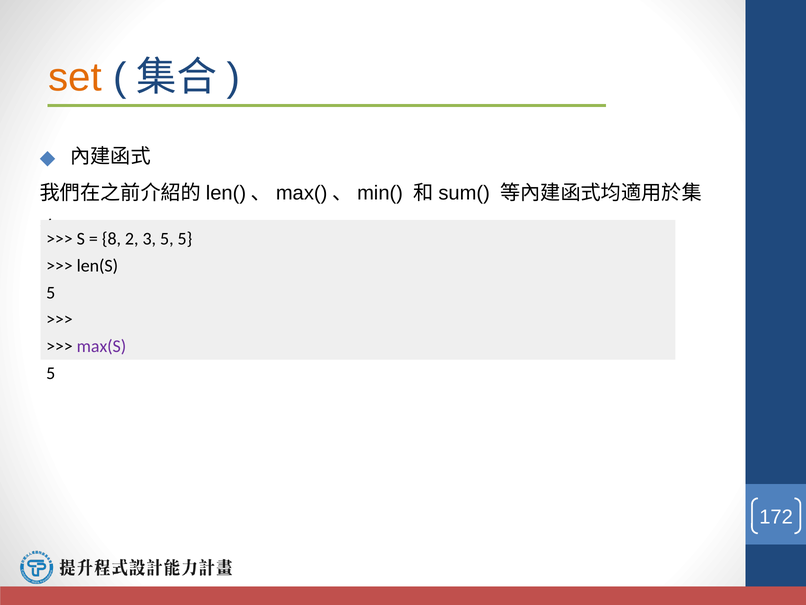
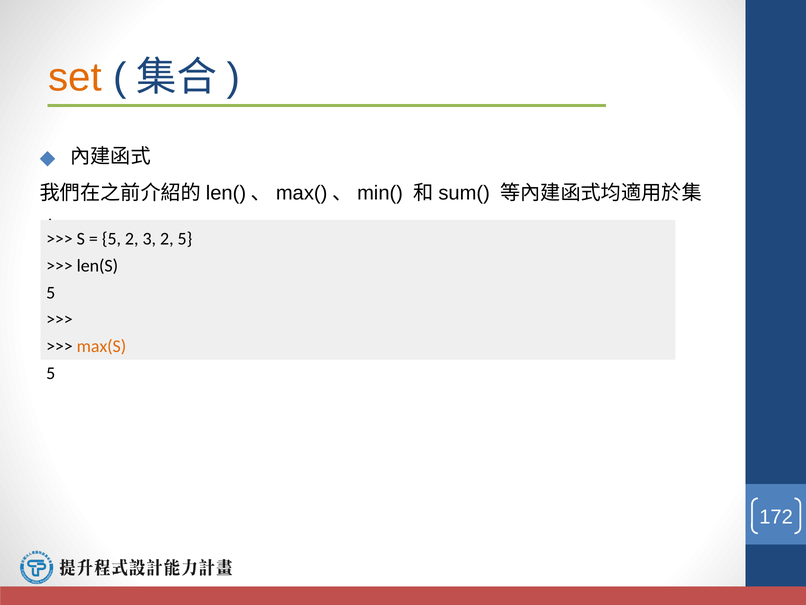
8: 8 -> 5 (111, 239)
3 5: 5 -> 2 (167, 239)
max(S colour: purple -> orange (101, 346)
